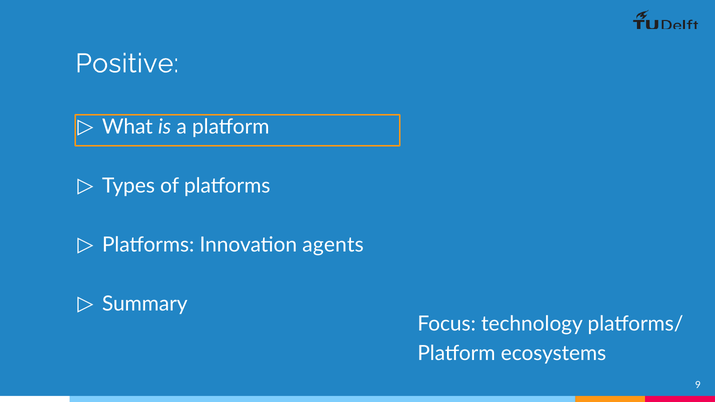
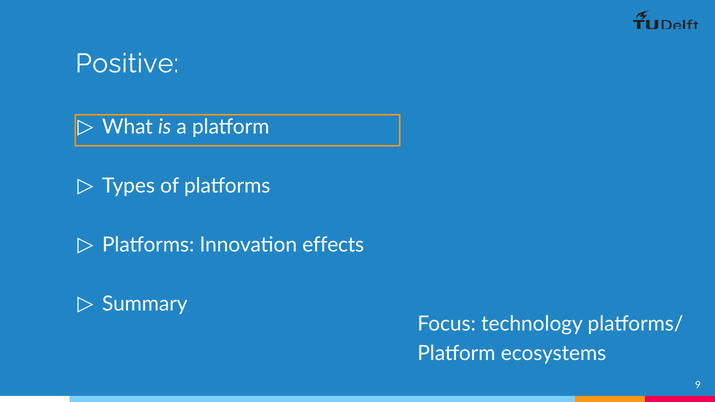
agents: agents -> effects (333, 245)
